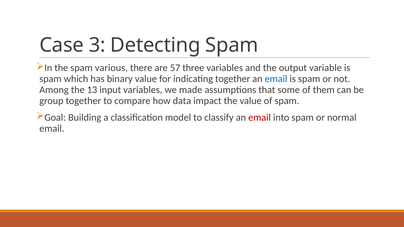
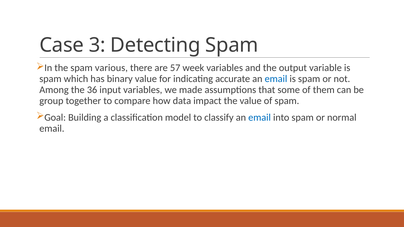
three: three -> week (193, 68)
indicating together: together -> accurate (233, 79)
13: 13 -> 36 (92, 90)
email colour: red -> blue (260, 118)
